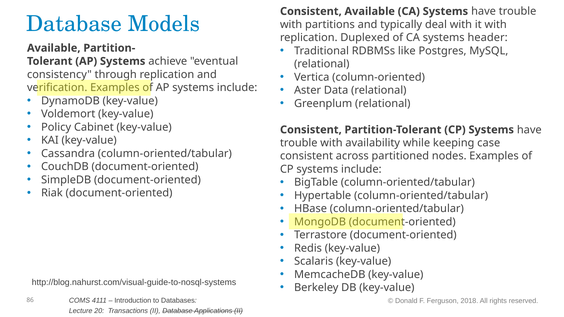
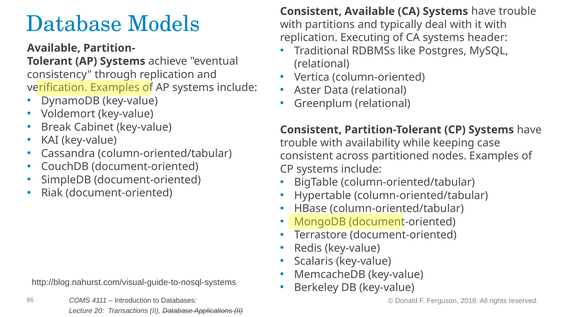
Duplexed: Duplexed -> Executing (365, 38)
Policy: Policy -> Break (56, 127)
